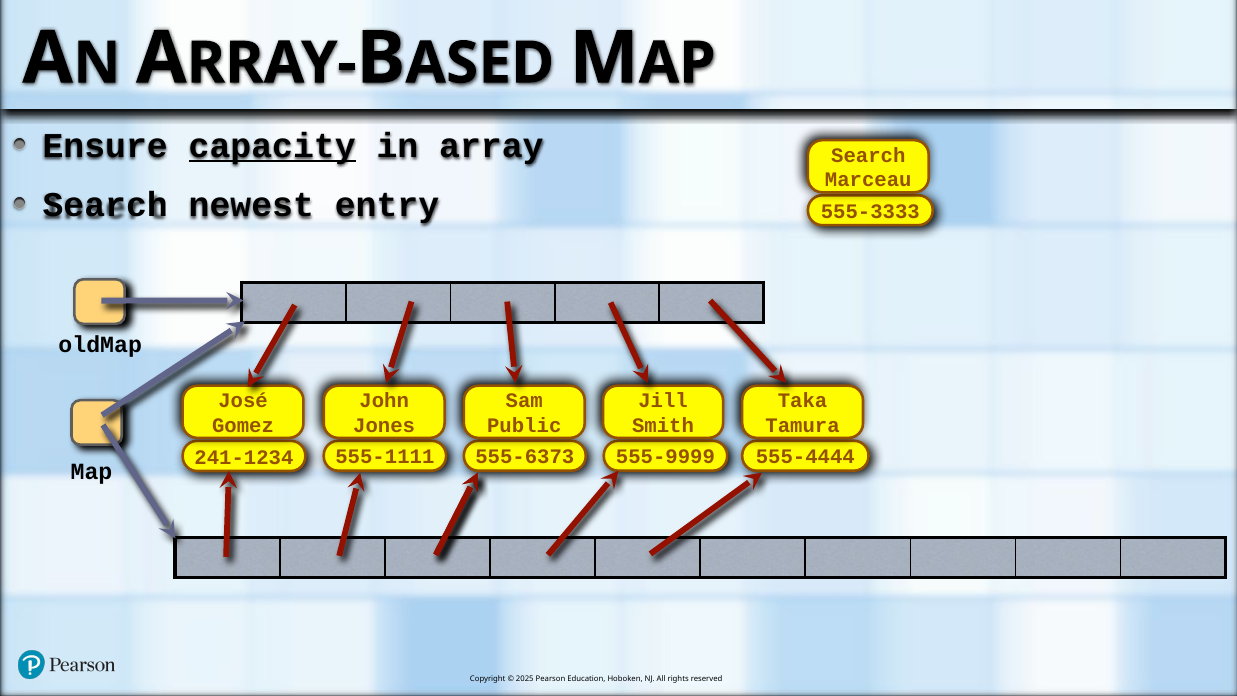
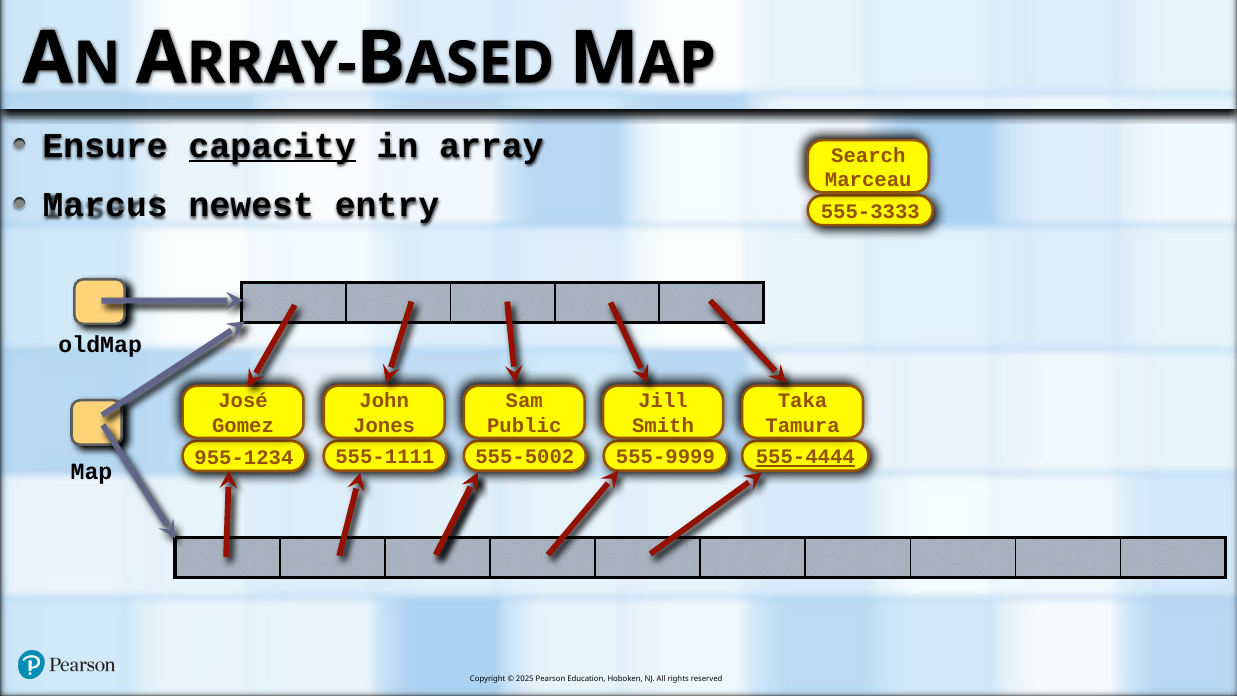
Search: Search -> Marcus (105, 205)
555-6373: 555-6373 -> 555-5002 (525, 457)
555-4444 underline: none -> present (805, 457)
241-1234: 241-1234 -> 955-1234 (244, 457)
